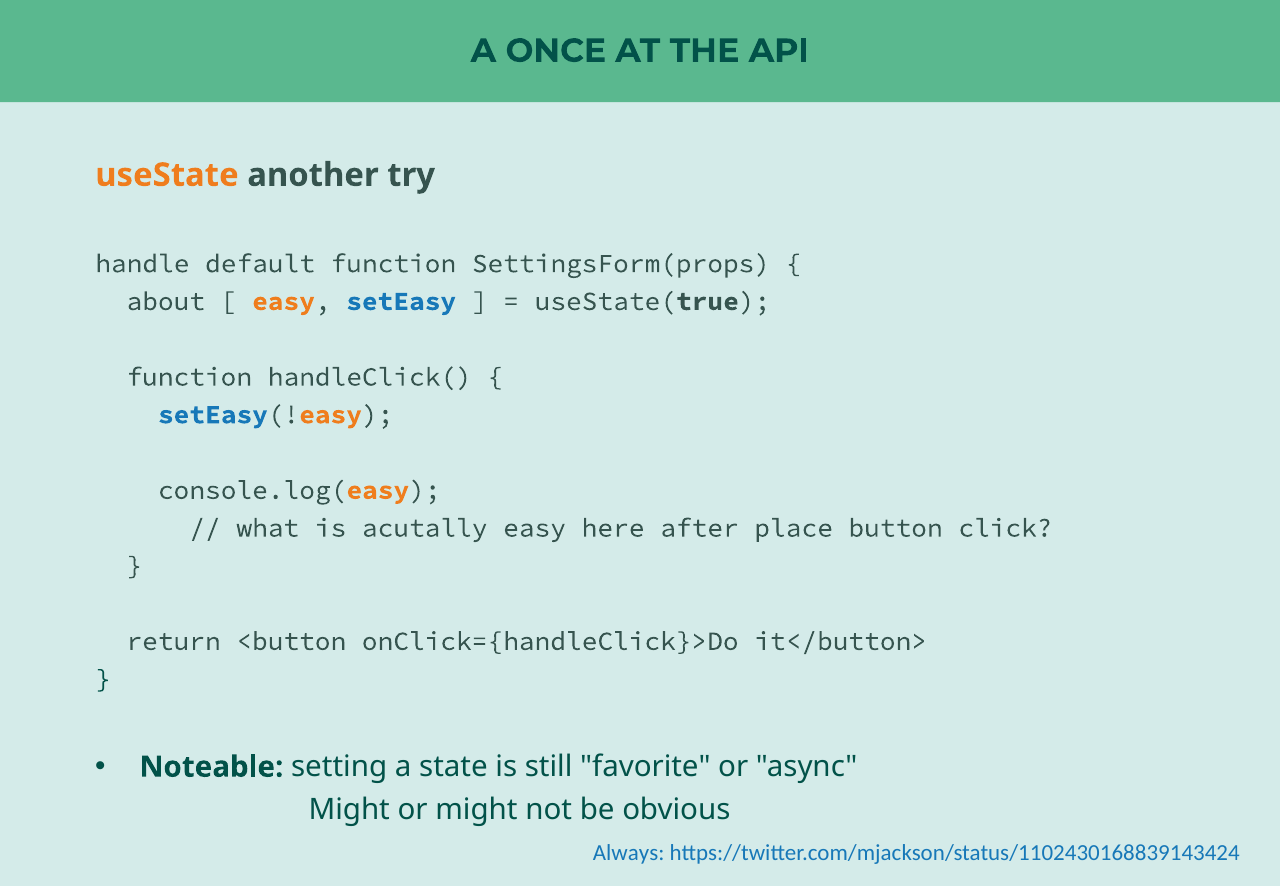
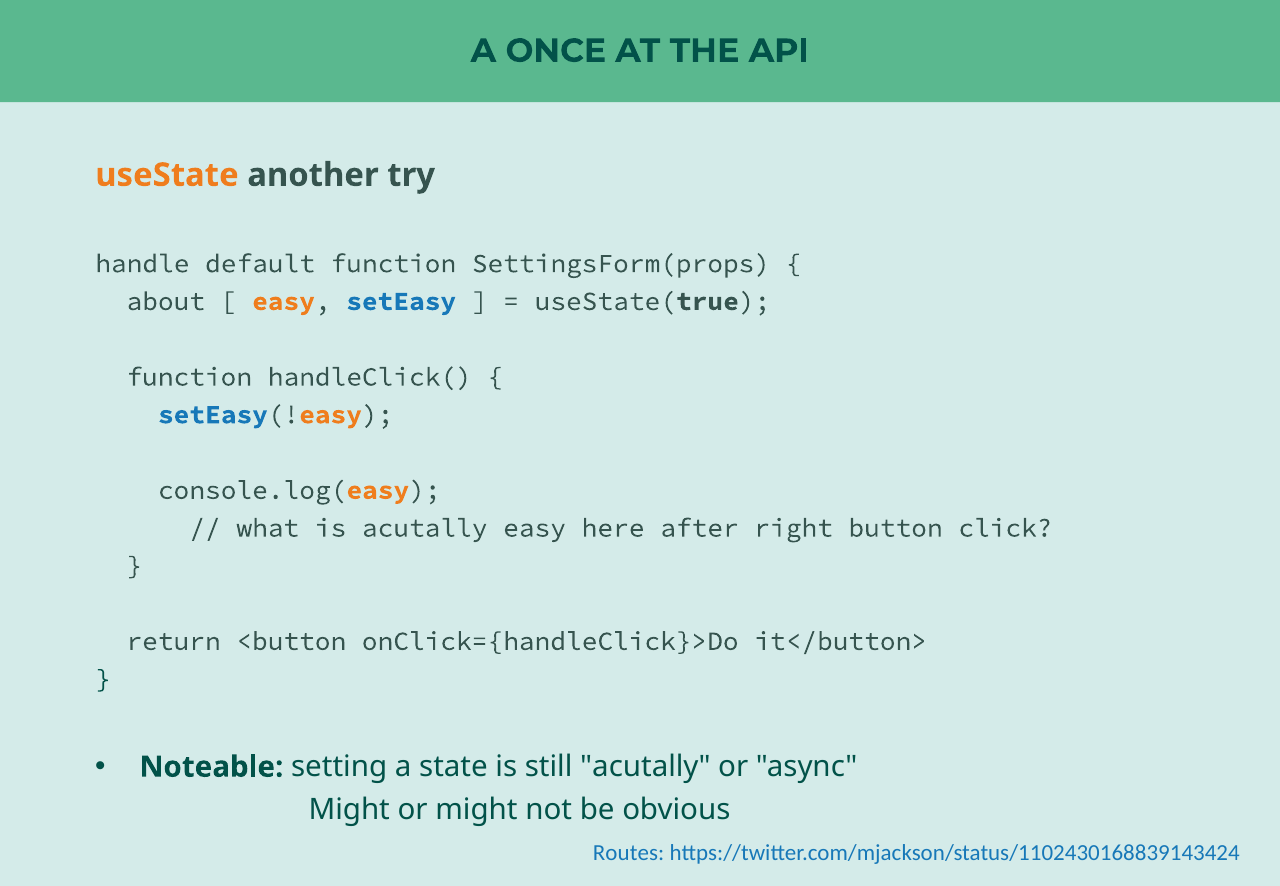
place: place -> right (794, 528)
still favorite: favorite -> acutally (645, 767)
Always: Always -> Routes (629, 853)
